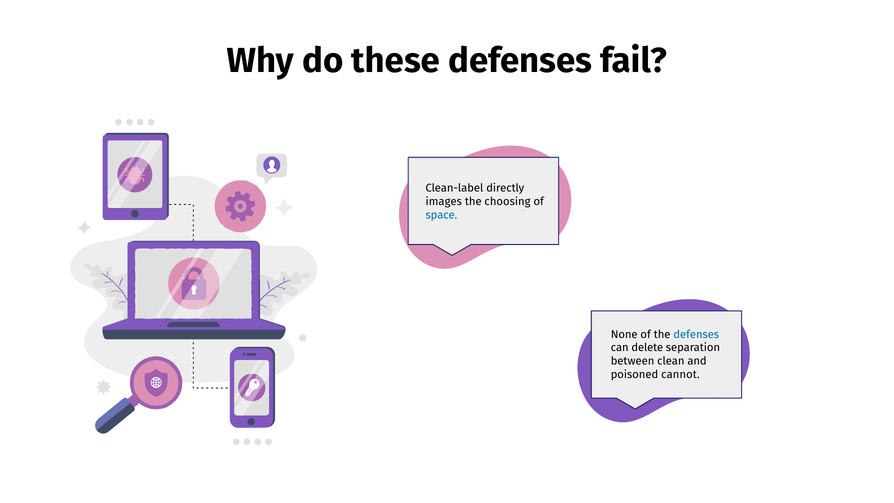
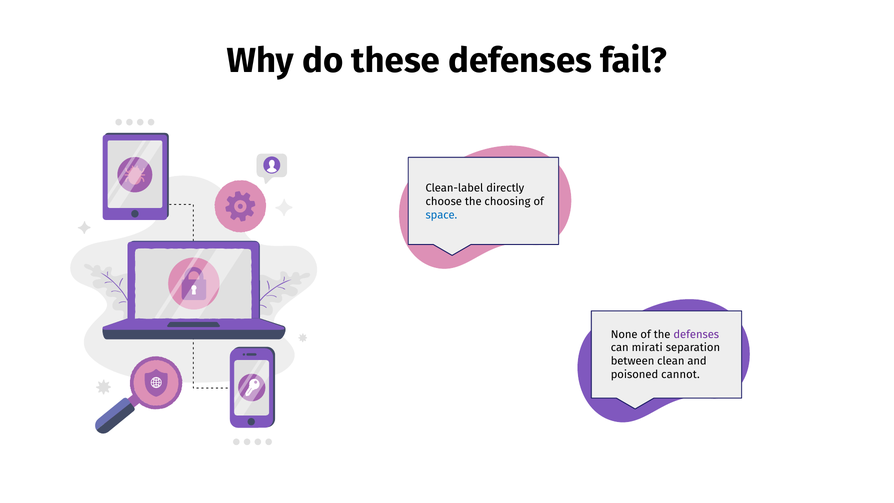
images: images -> choose (444, 202)
defenses colour: blue -> purple (696, 334)
delete: delete -> mirati (647, 348)
